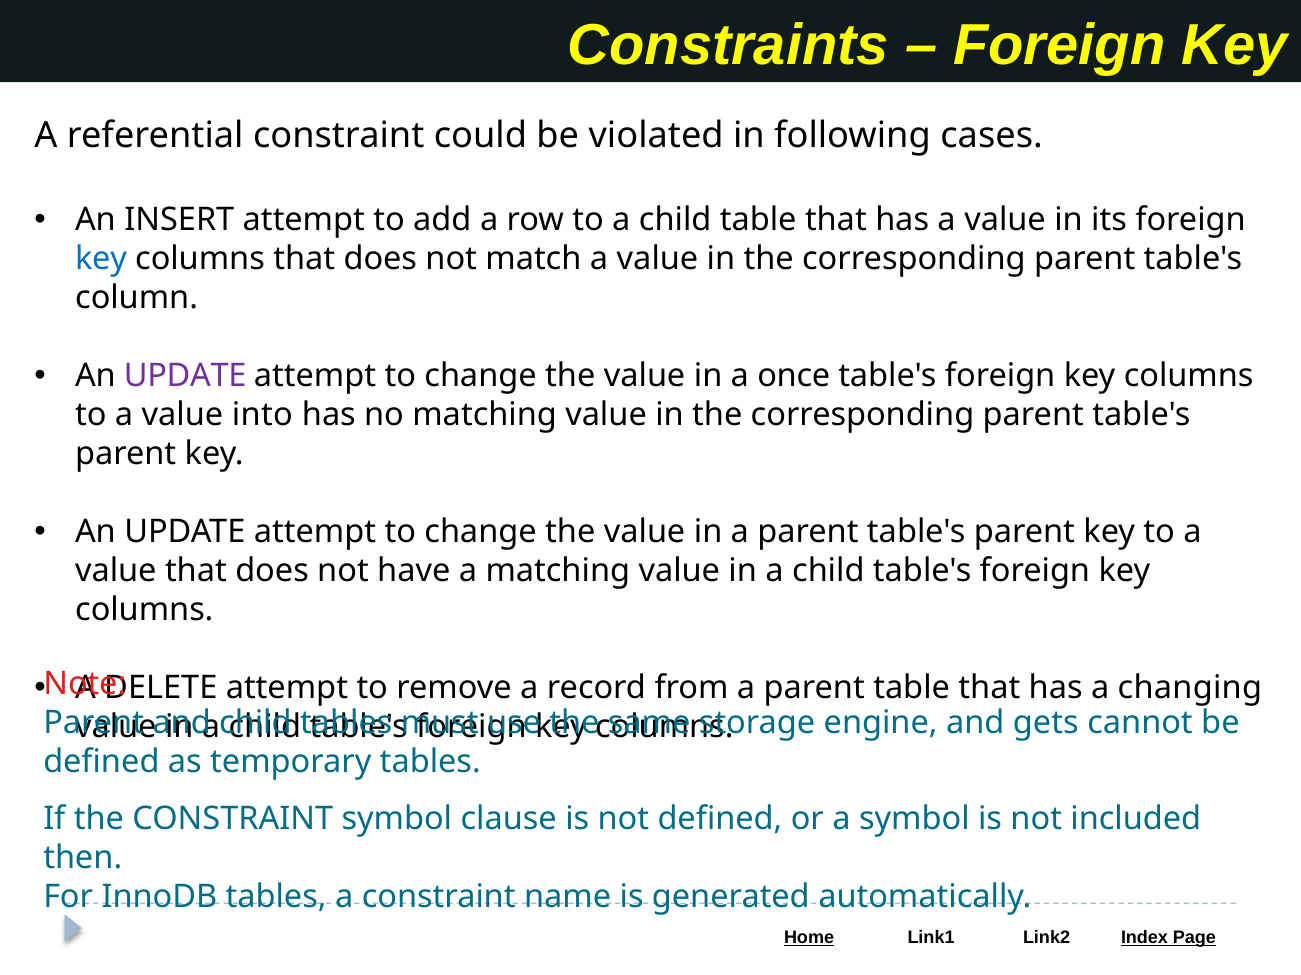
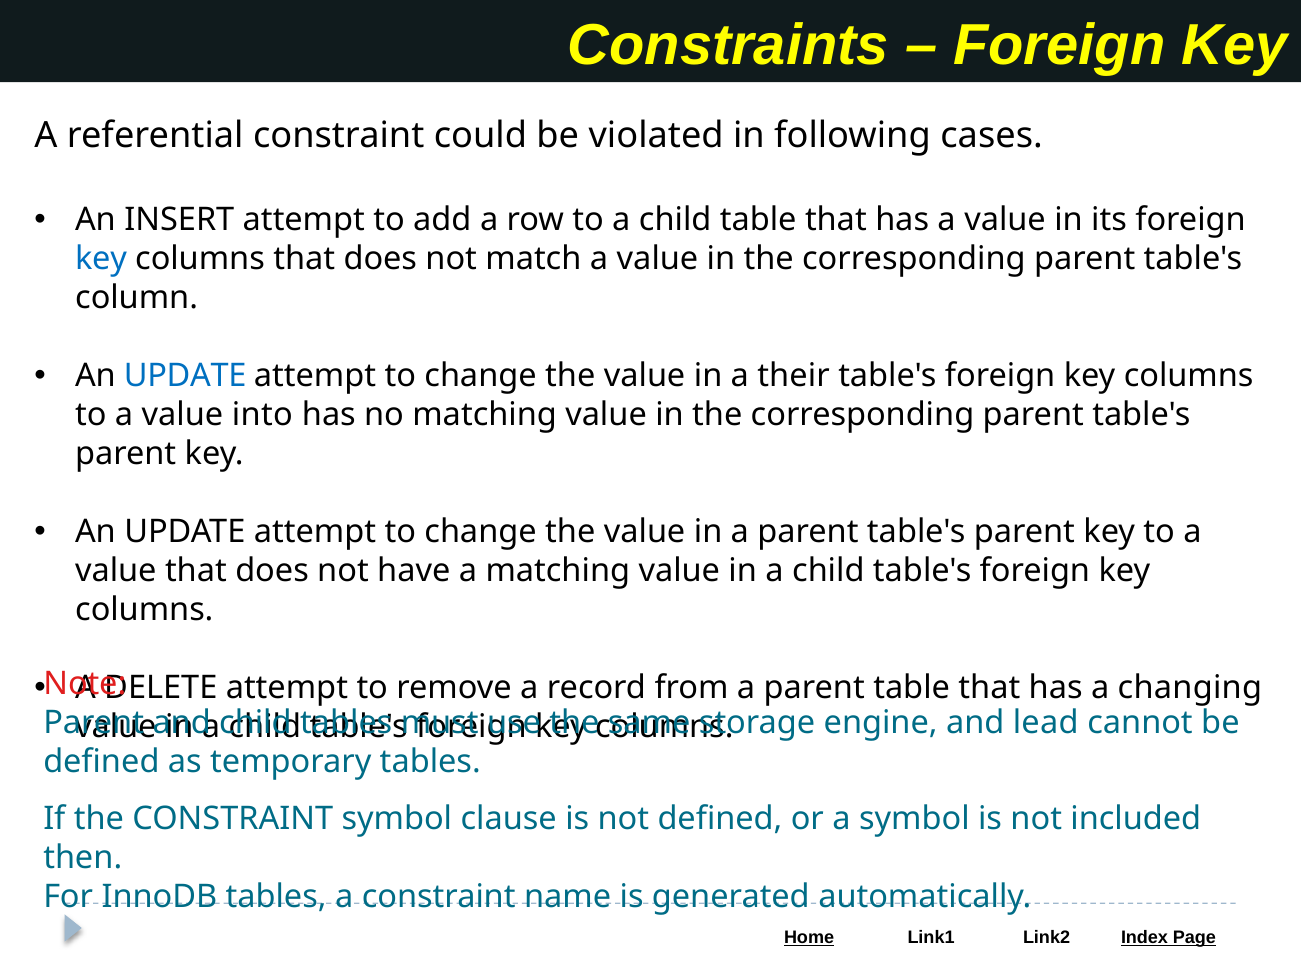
UPDATE colour: purple -> blue (185, 376)
once: once -> their (794, 376)
gets: gets -> lead (1046, 724)
